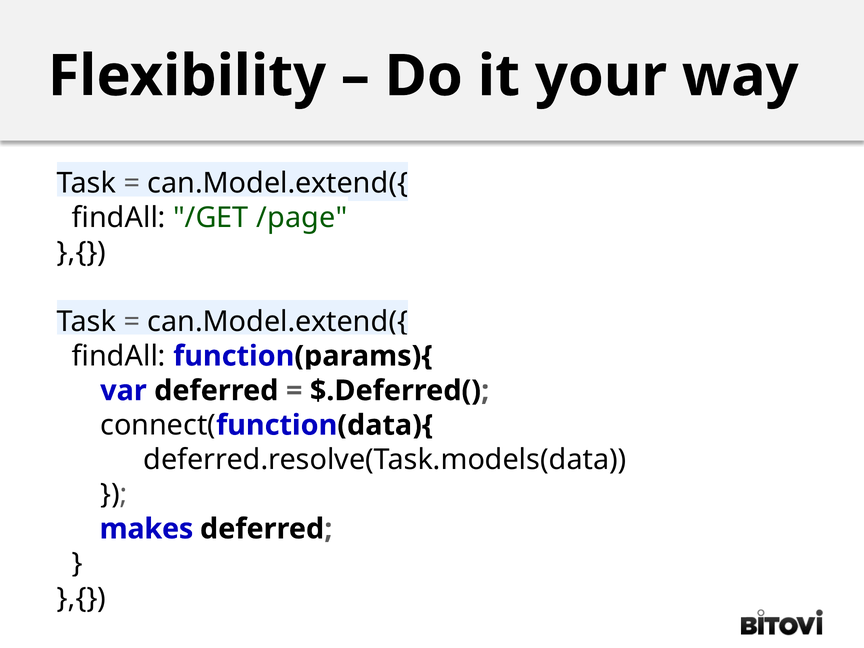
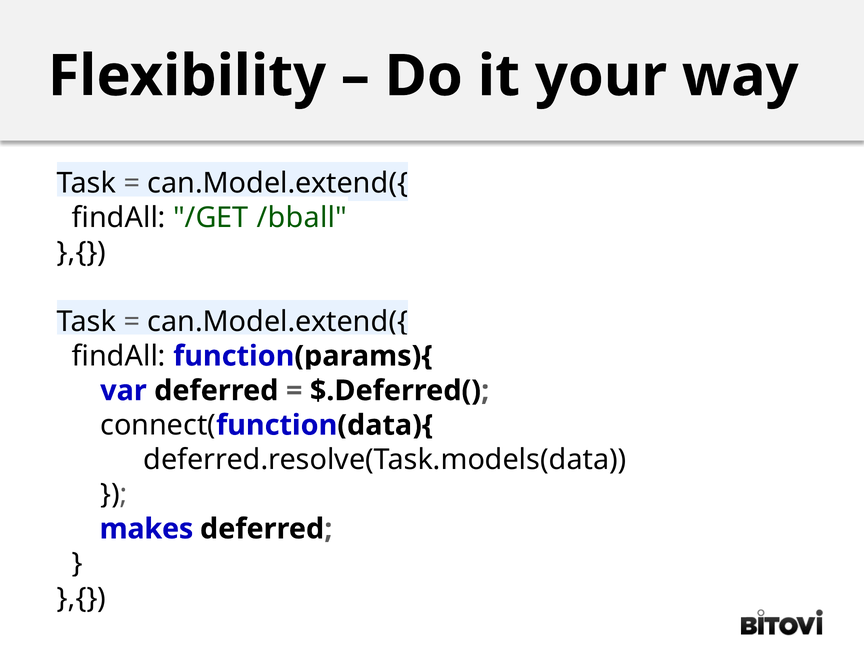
/page: /page -> /bball (302, 218)
